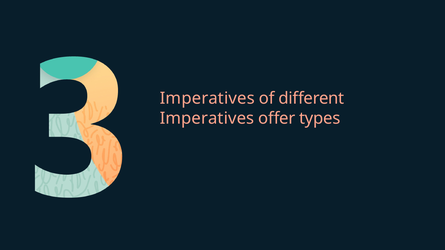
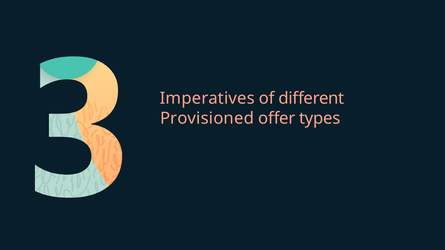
Imperatives: Imperatives -> Provisioned (207, 118)
